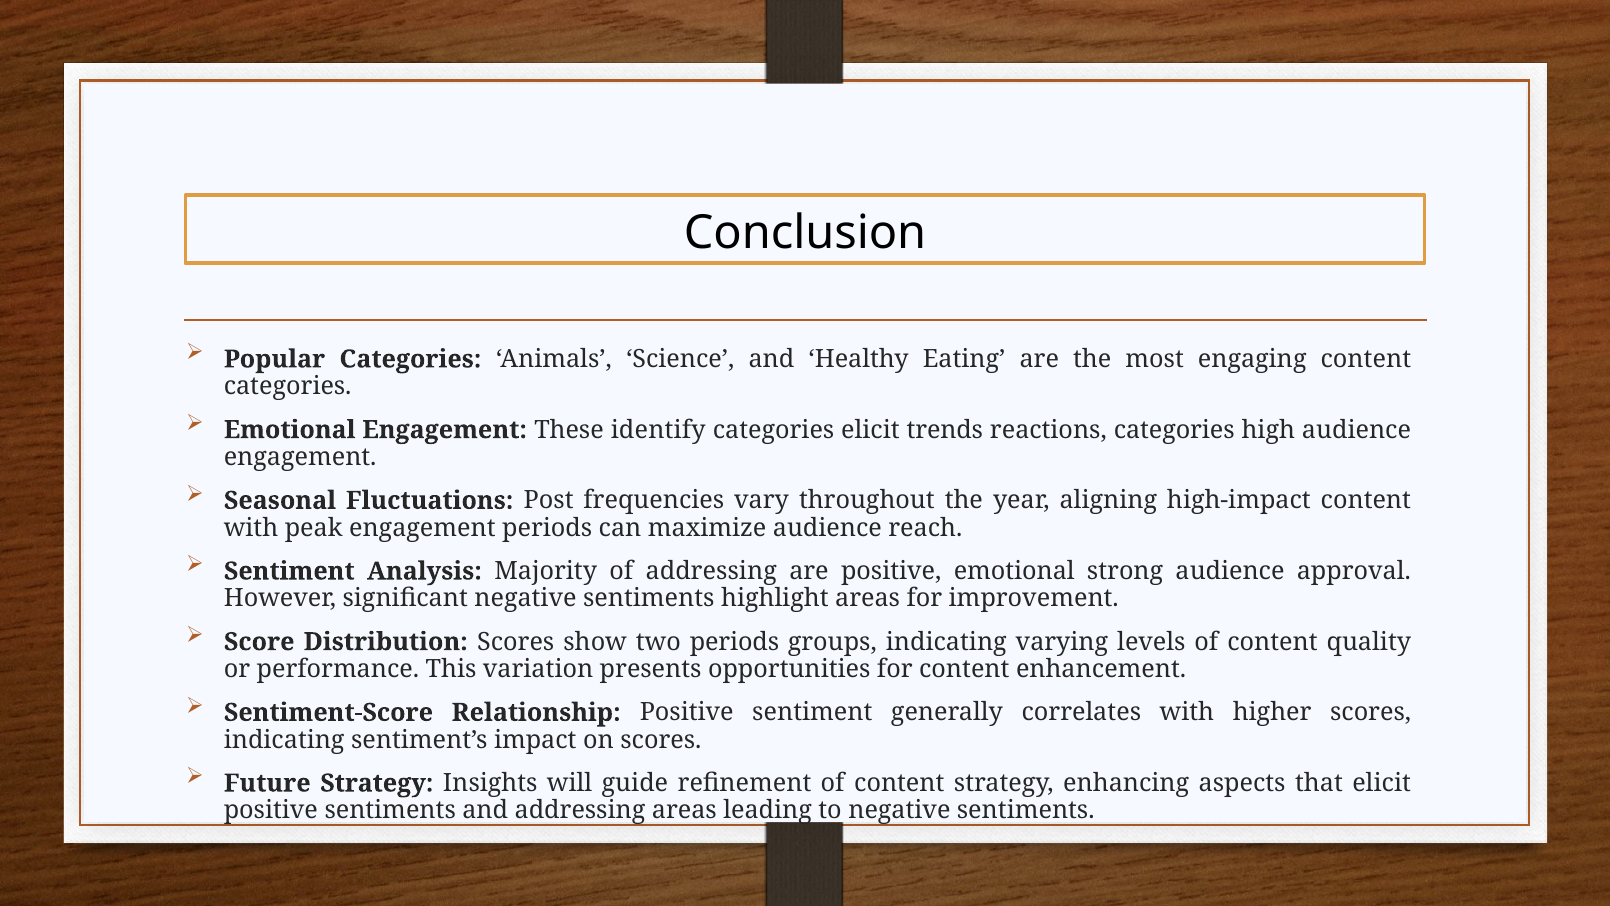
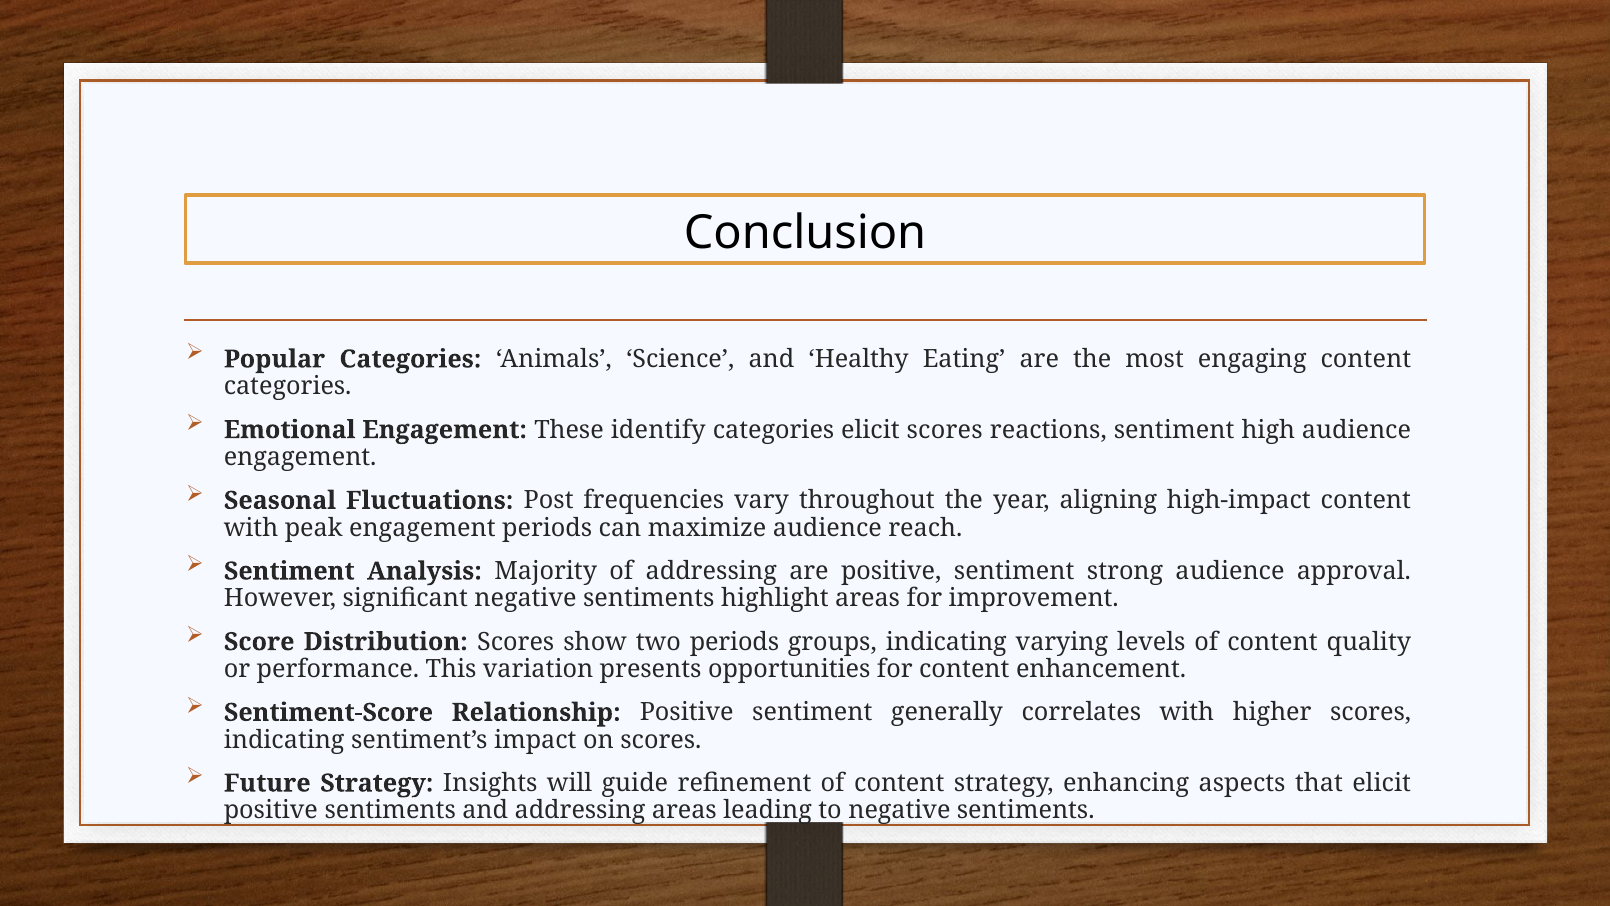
elicit trends: trends -> scores (945, 430)
reactions categories: categories -> sentiment (1174, 430)
are positive emotional: emotional -> sentiment (1014, 571)
